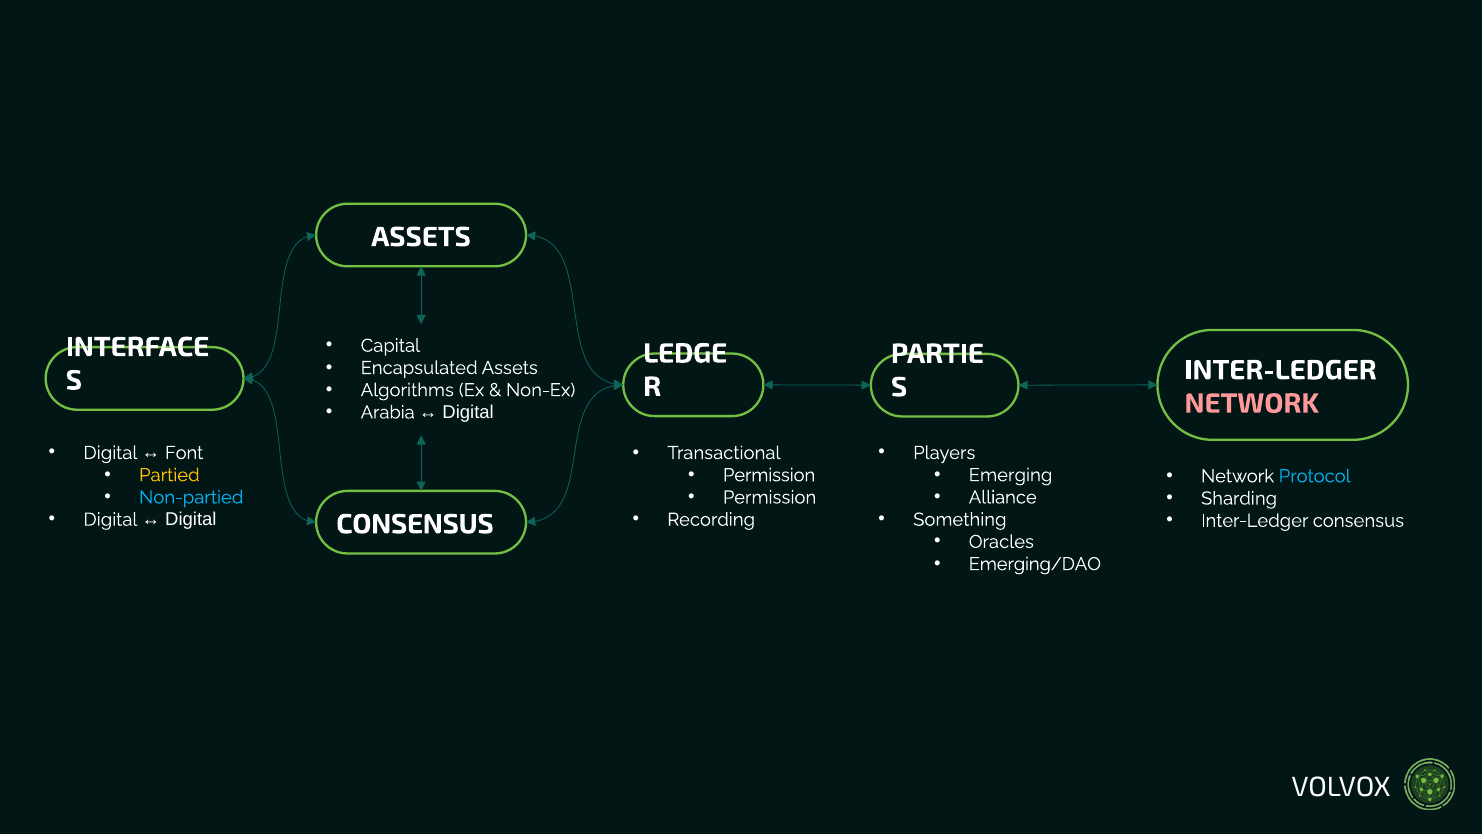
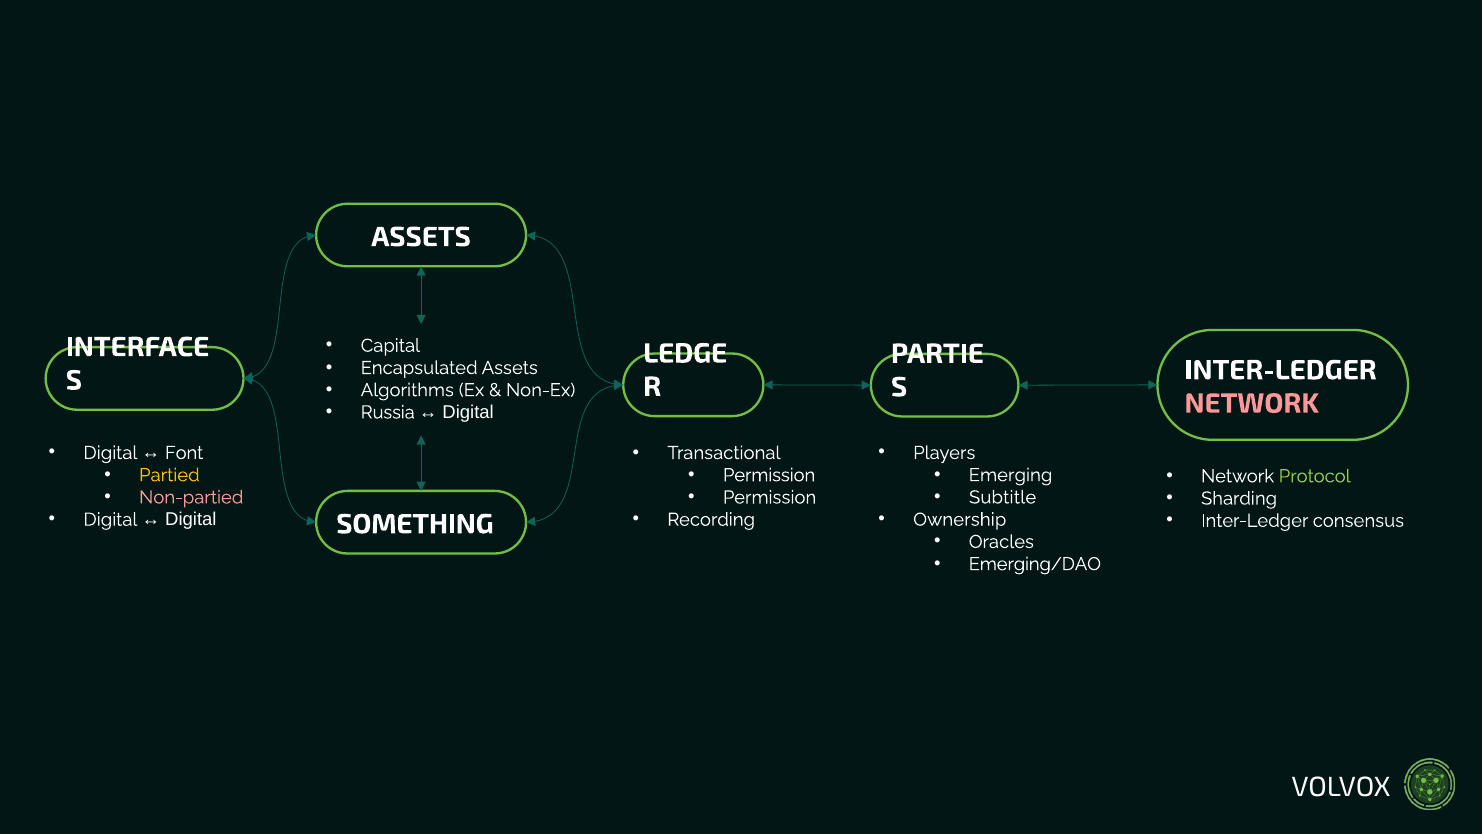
Arabia: Arabia -> Russia (388, 412)
Protocol colour: light blue -> light green (1315, 476)
Non-partied colour: light blue -> pink (191, 497)
Alliance: Alliance -> Subtitle (1003, 497)
Something: Something -> Ownership (960, 519)
CONSENSUS: CONSENSUS -> SOMETHING (415, 524)
